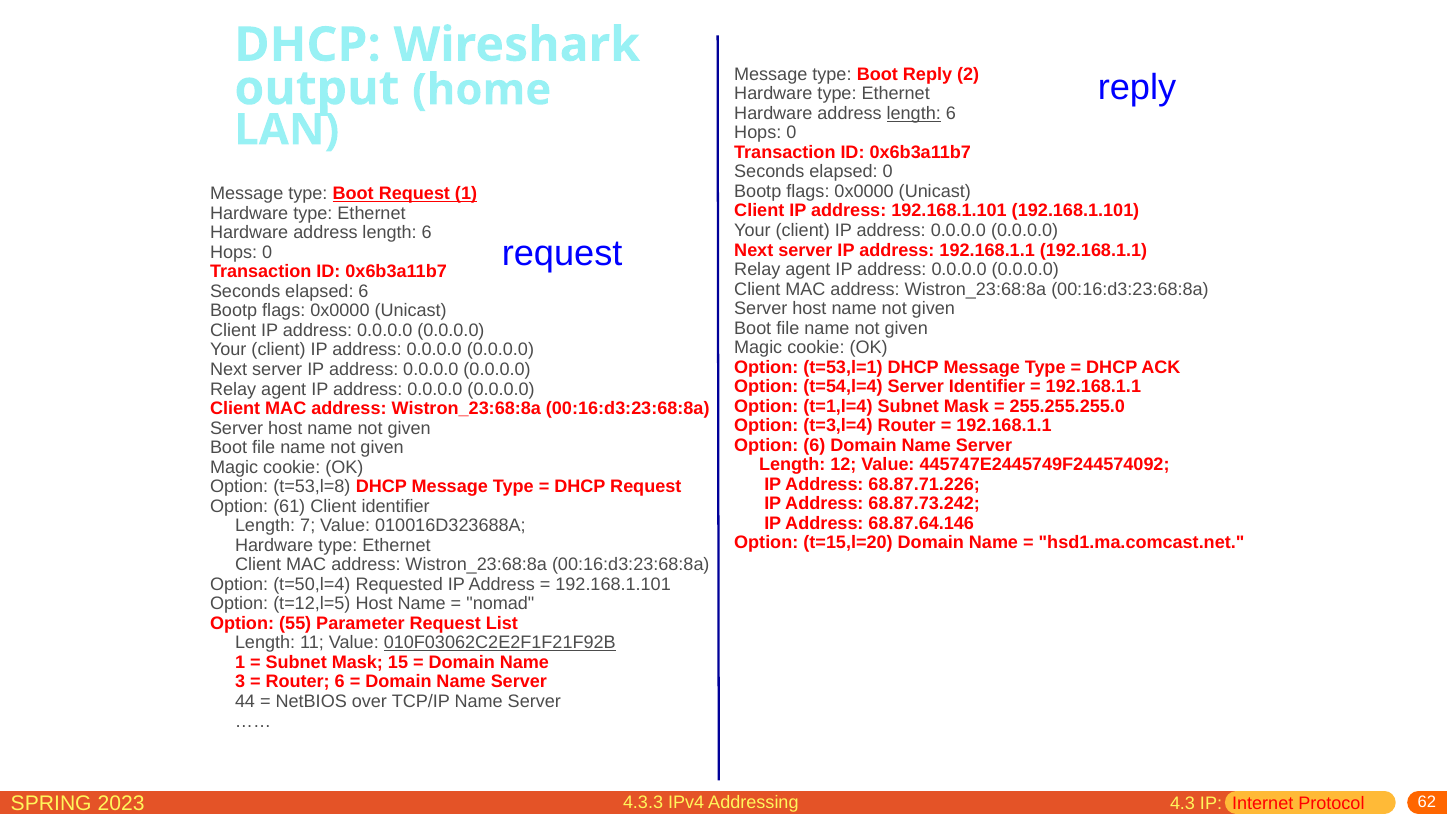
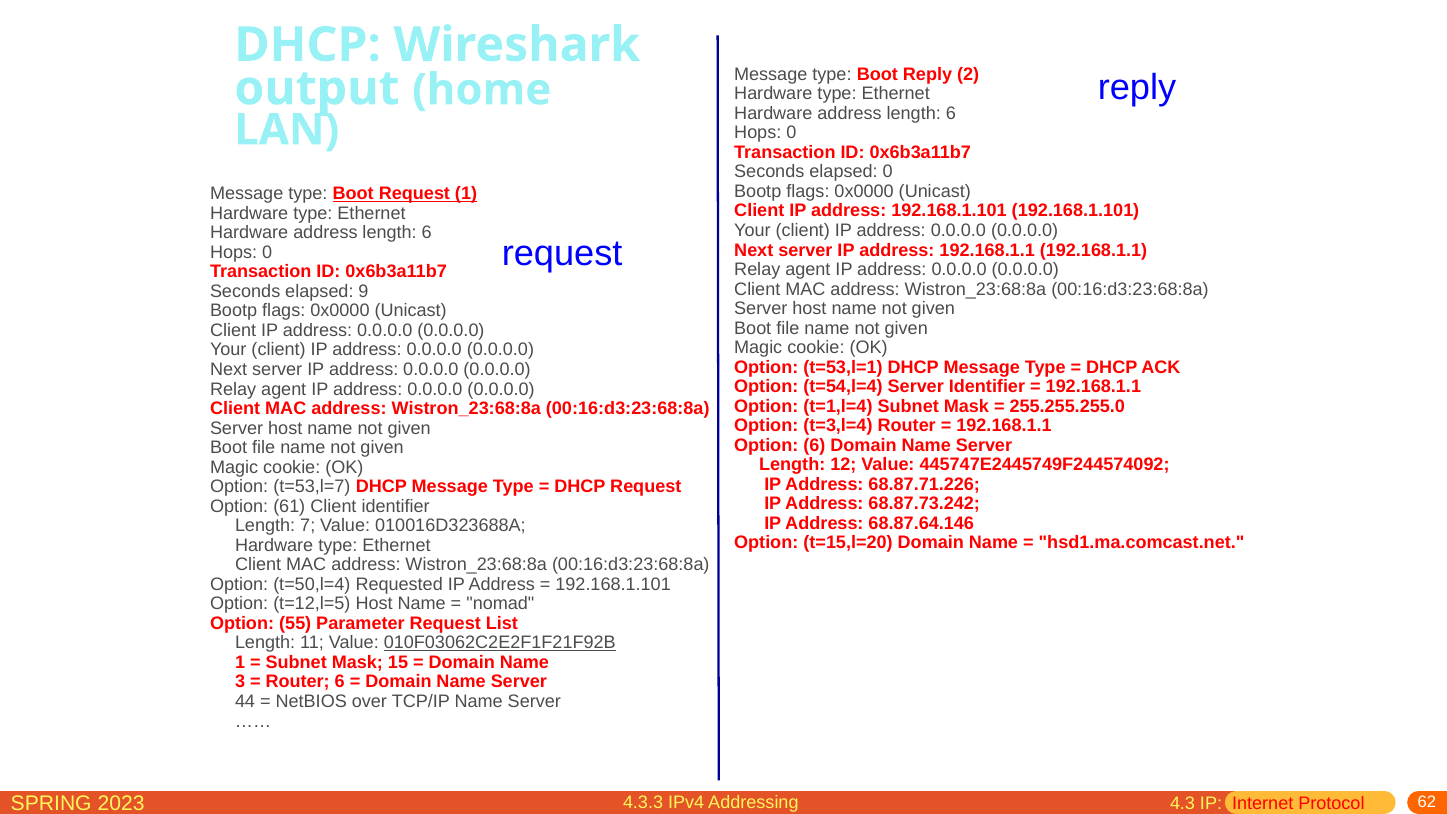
length underline: present -> none (914, 113)
elapsed 6: 6 -> 9 (363, 291)
t=53,l=8: t=53,l=8 -> t=53,l=7 (312, 487)
